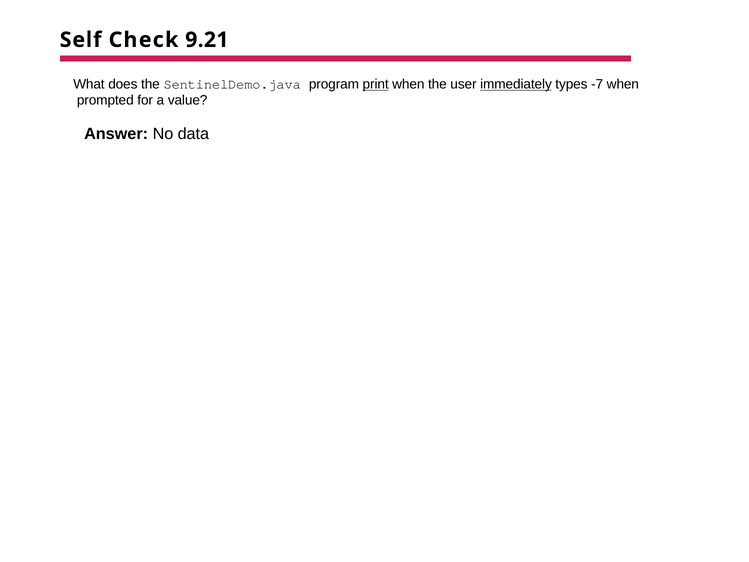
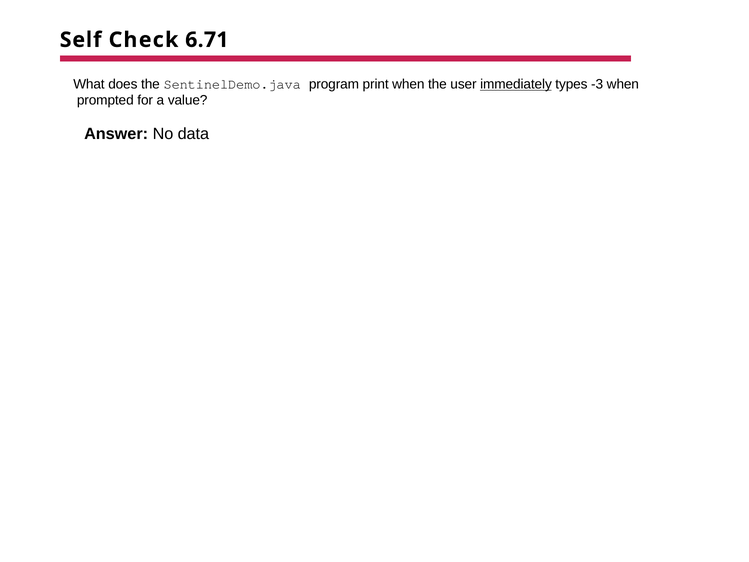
9.21: 9.21 -> 6.71 (207, 40)
print underline: present -> none (376, 84)
-7: -7 -> -3 (597, 84)
